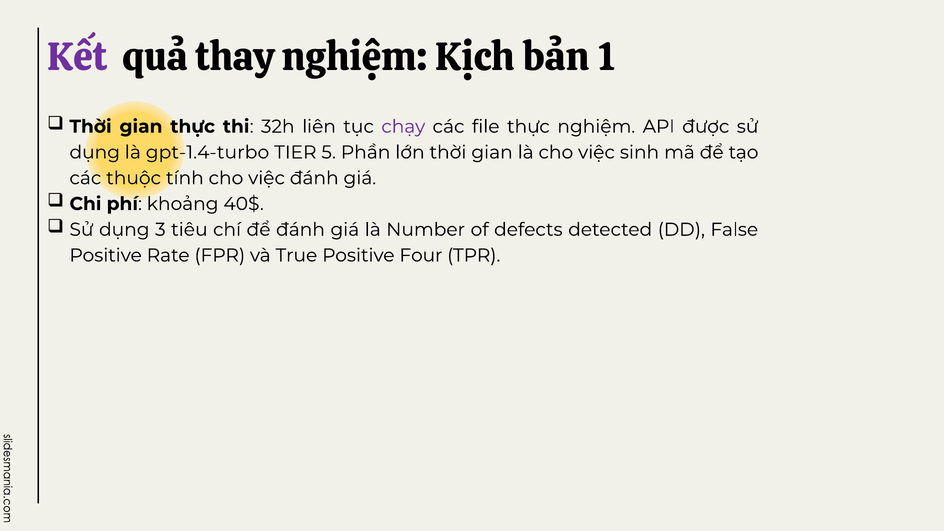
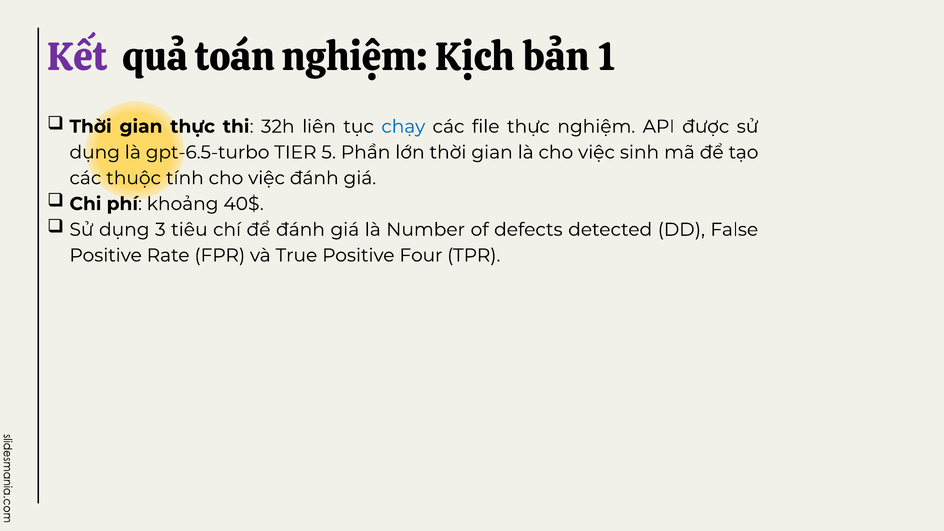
thay: thay -> toán (235, 57)
chạy colour: purple -> blue (403, 127)
gpt-1.4-turbo: gpt-1.4-turbo -> gpt-6.5-turbo (208, 152)
